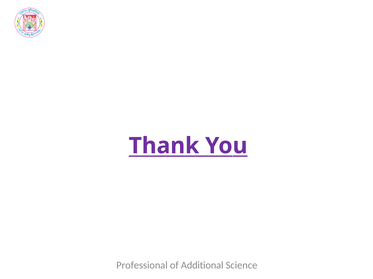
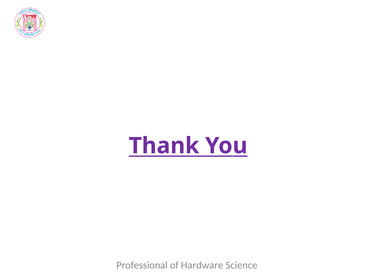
Additional: Additional -> Hardware (202, 266)
